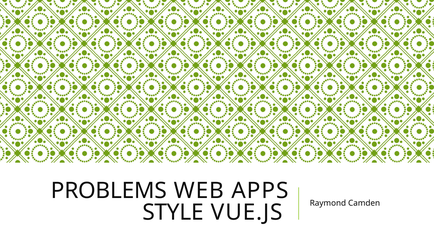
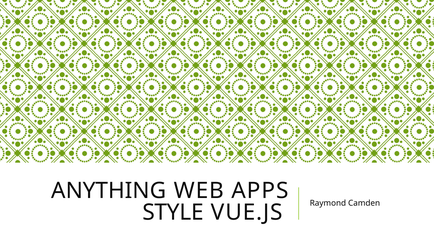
PROBLEMS: PROBLEMS -> ANYTHING (109, 191)
